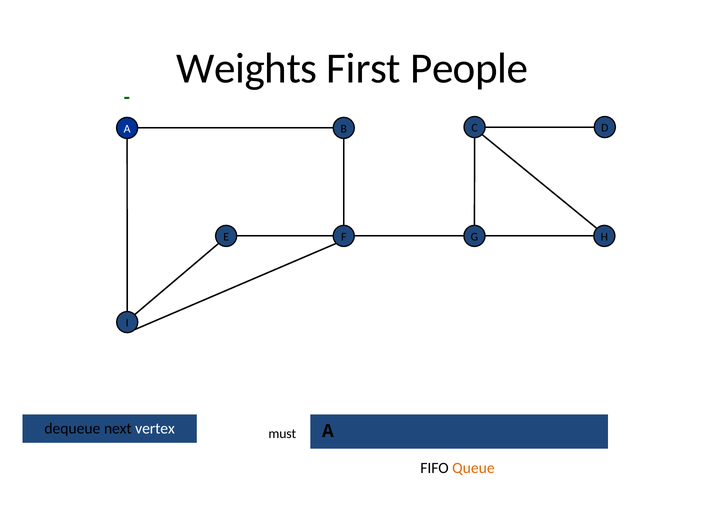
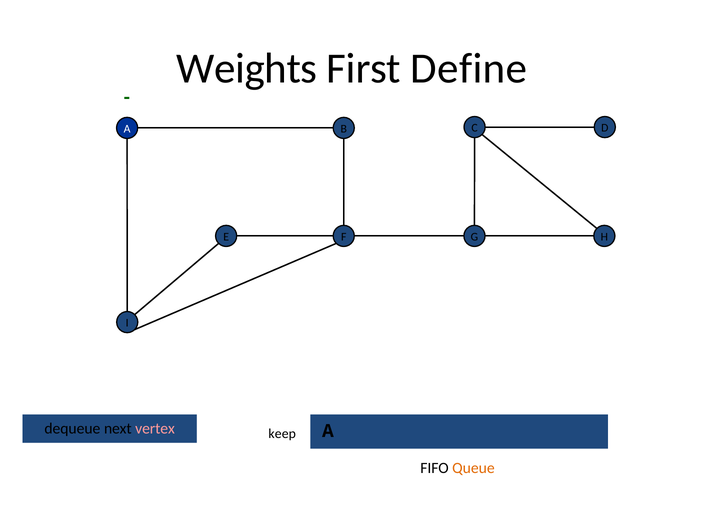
People: People -> Define (469, 68)
vertex colour: white -> pink (155, 428)
must: must -> keep (282, 433)
